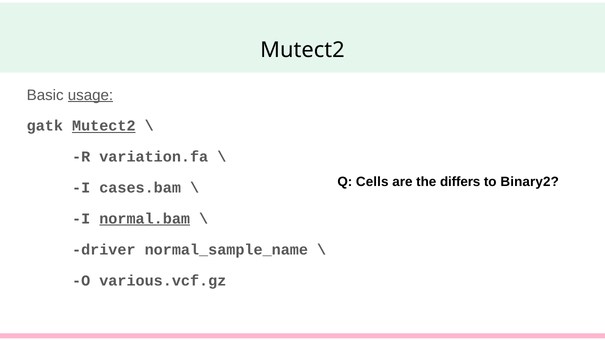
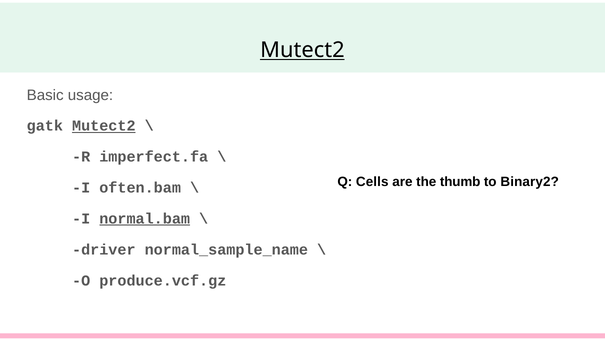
Mutect2 underline: none -> present (302, 50)
usage underline: present -> none (90, 95)
variation.fa: variation.fa -> imperfect.fa (154, 157)
differs: differs -> thumb (460, 182)
cases.bam: cases.bam -> often.bam (140, 188)
various.vcf.gz: various.vcf.gz -> produce.vcf.gz (163, 281)
